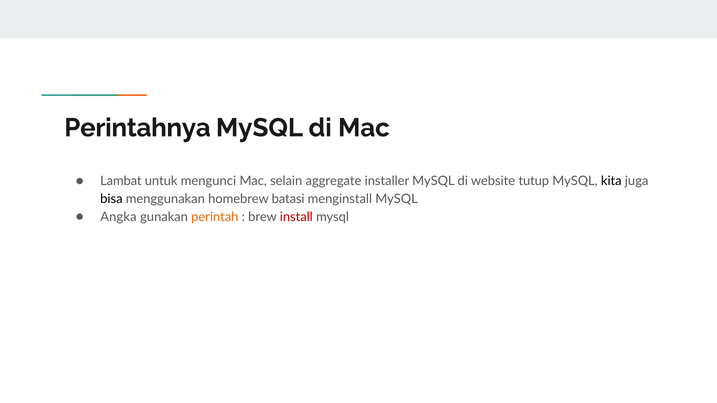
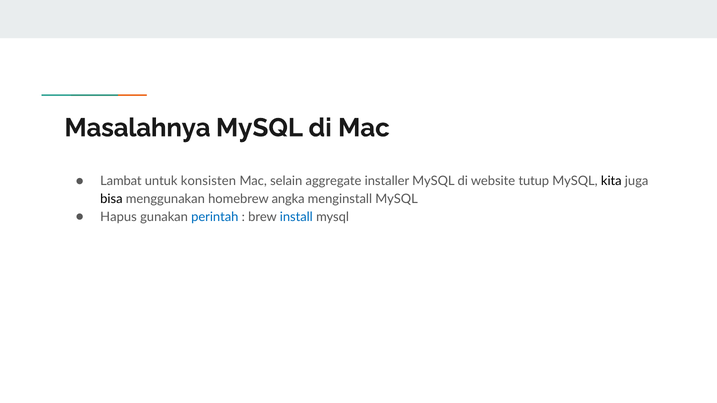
Perintahnya: Perintahnya -> Masalahnya (137, 128)
mengunci: mengunci -> konsisten (208, 181)
batasi: batasi -> angka (288, 199)
Angka: Angka -> Hapus (119, 217)
perintah colour: orange -> blue (215, 217)
install colour: red -> blue (296, 217)
